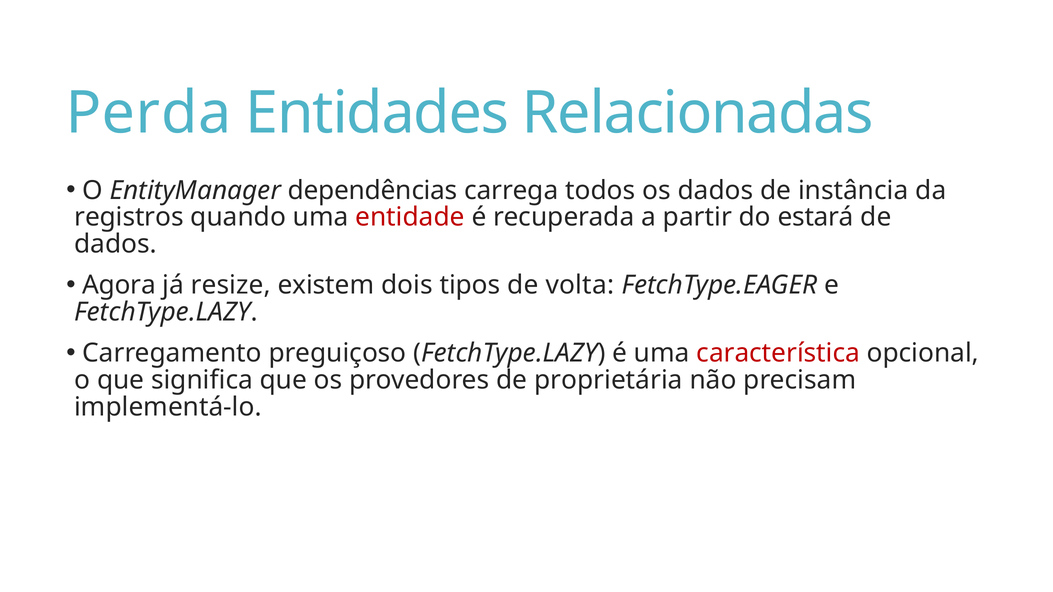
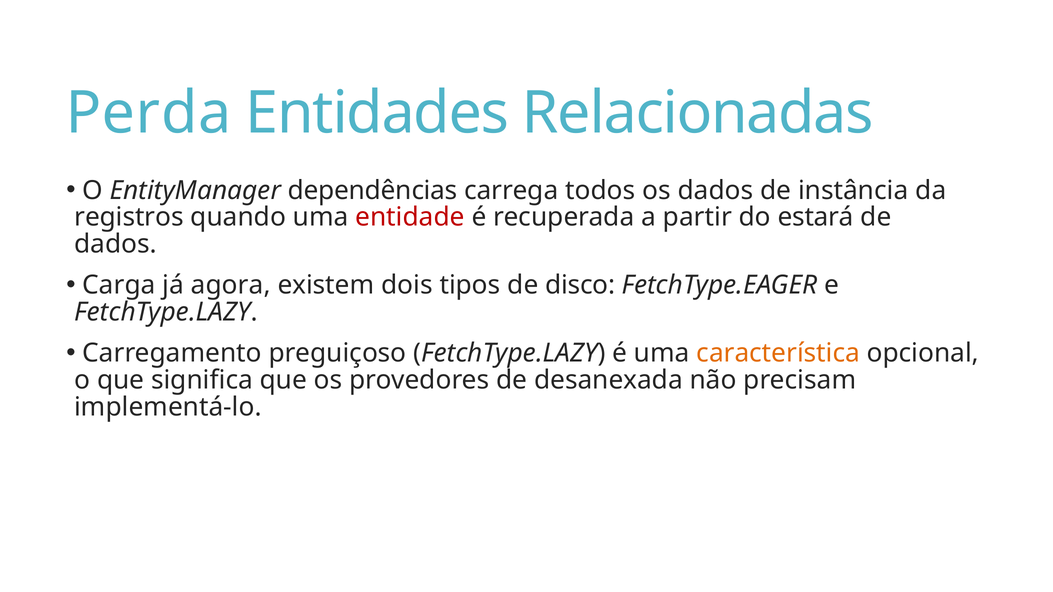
Agora: Agora -> Carga (119, 285)
resize: resize -> agora (231, 285)
volta: volta -> disco (580, 285)
característica colour: red -> orange (778, 353)
proprietária: proprietária -> desanexada (608, 380)
